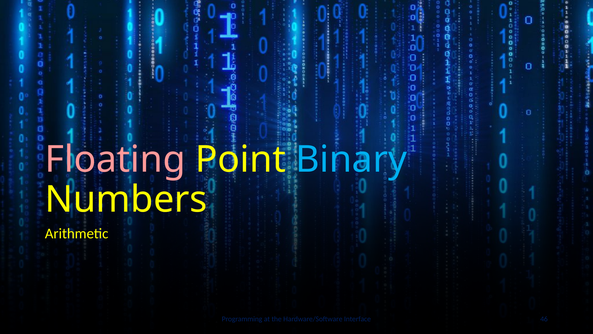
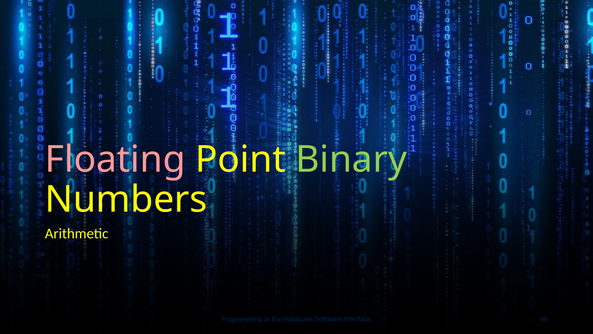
Binary colour: light blue -> light green (351, 159)
